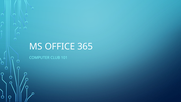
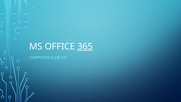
365 underline: none -> present (85, 46)
